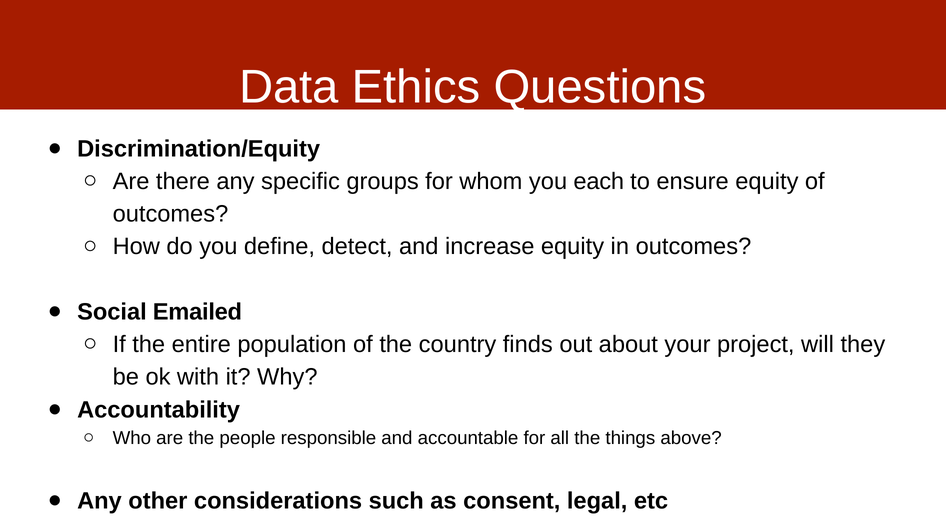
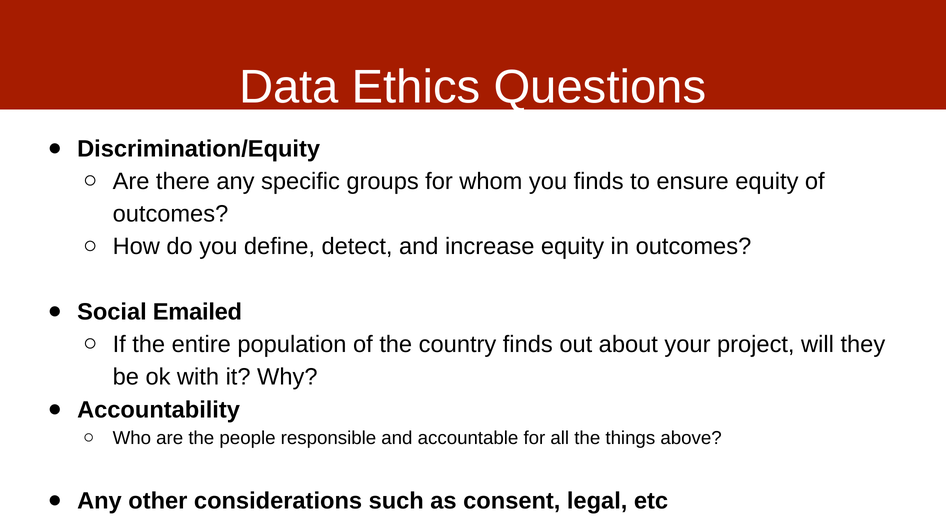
you each: each -> finds (599, 181)
